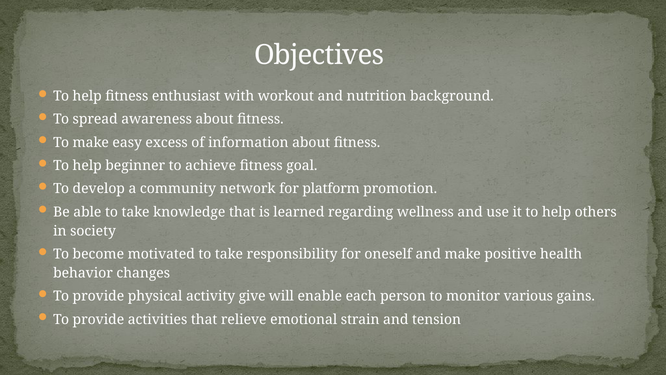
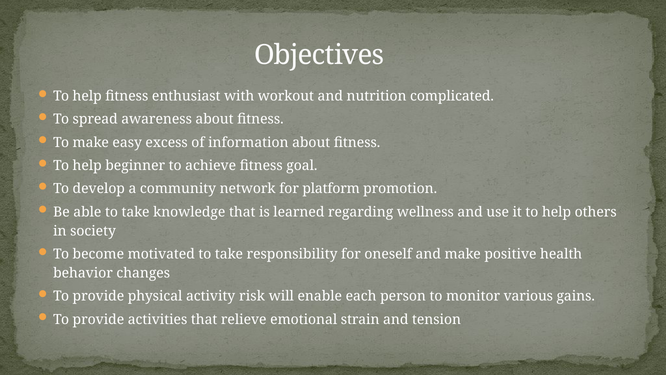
background: background -> complicated (452, 96)
give: give -> risk (252, 296)
